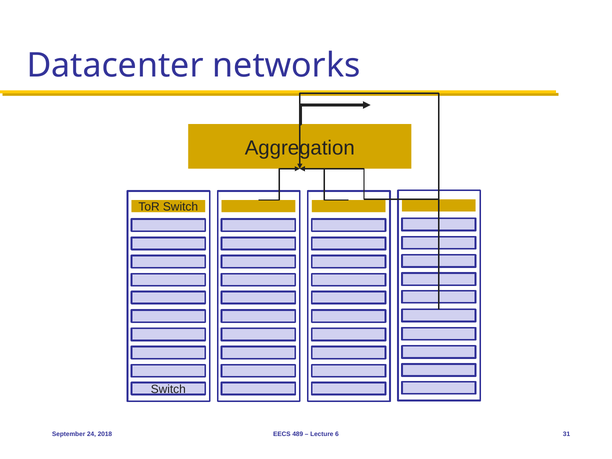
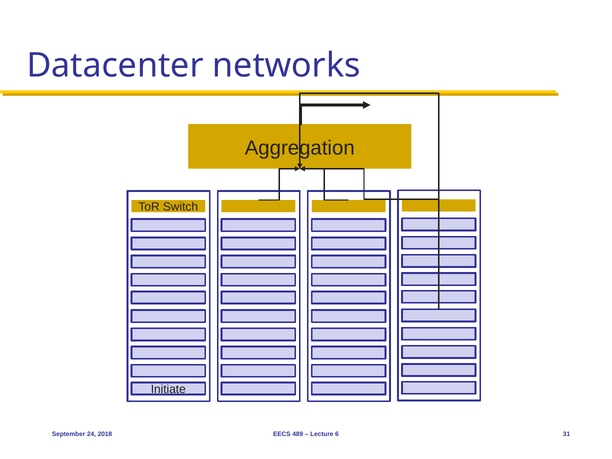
Switch: Switch -> Initiate (168, 389)
